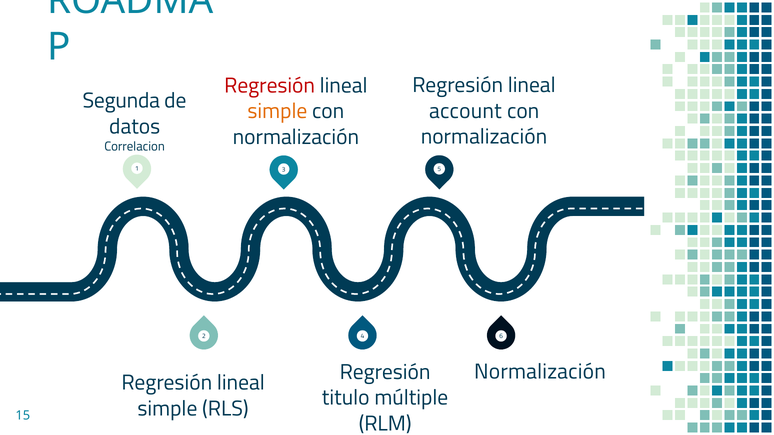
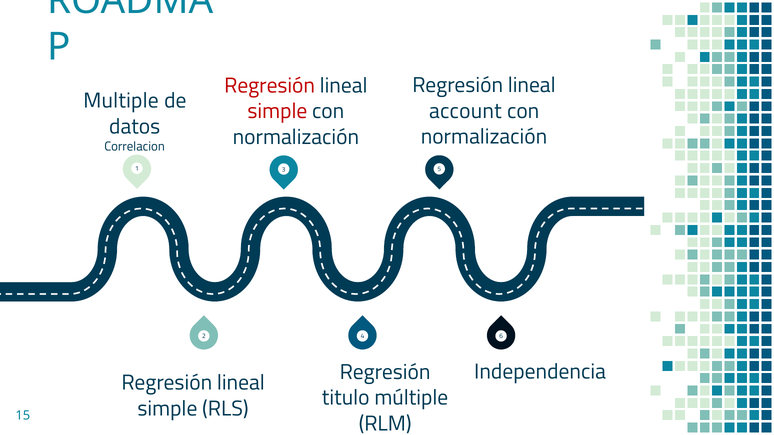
Segunda: Segunda -> Multiple (121, 101)
simple colour: orange -> red (277, 111)
Normalización: Normalización -> Independencia (540, 372)
